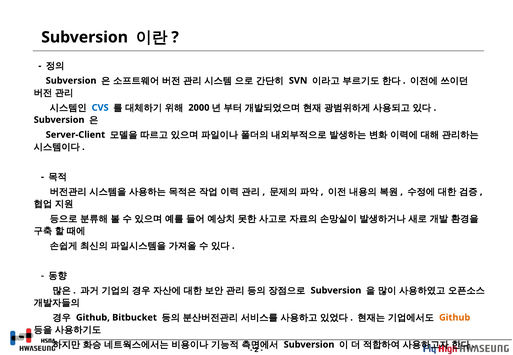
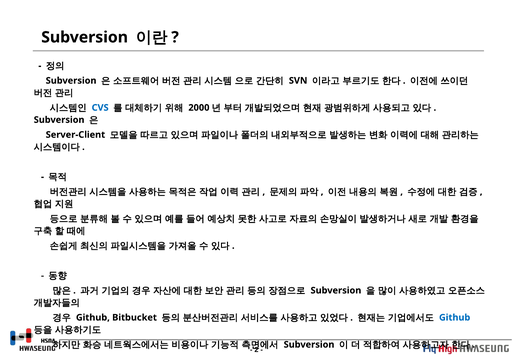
Github colour: orange -> blue (455, 318)
